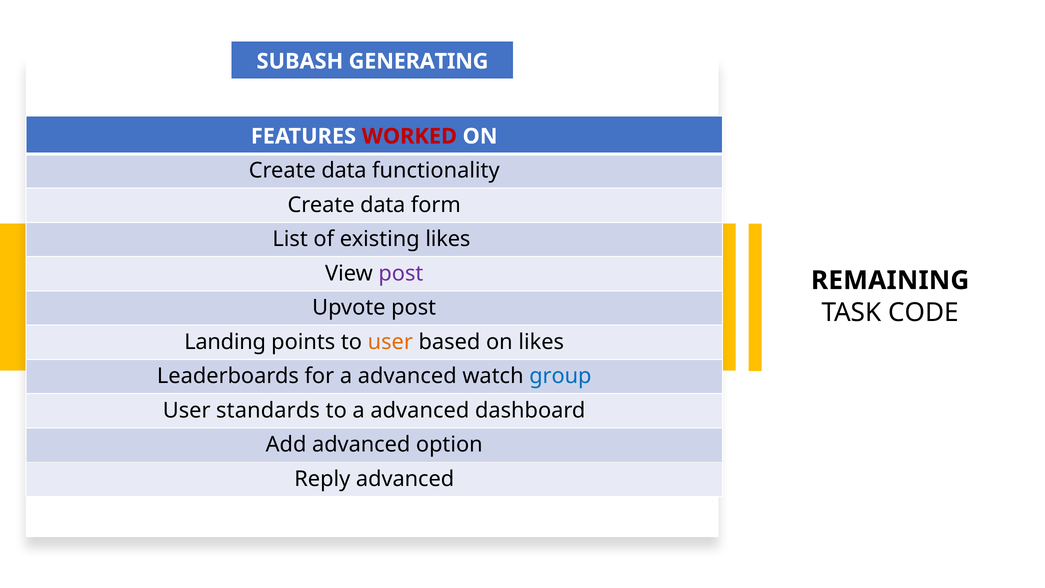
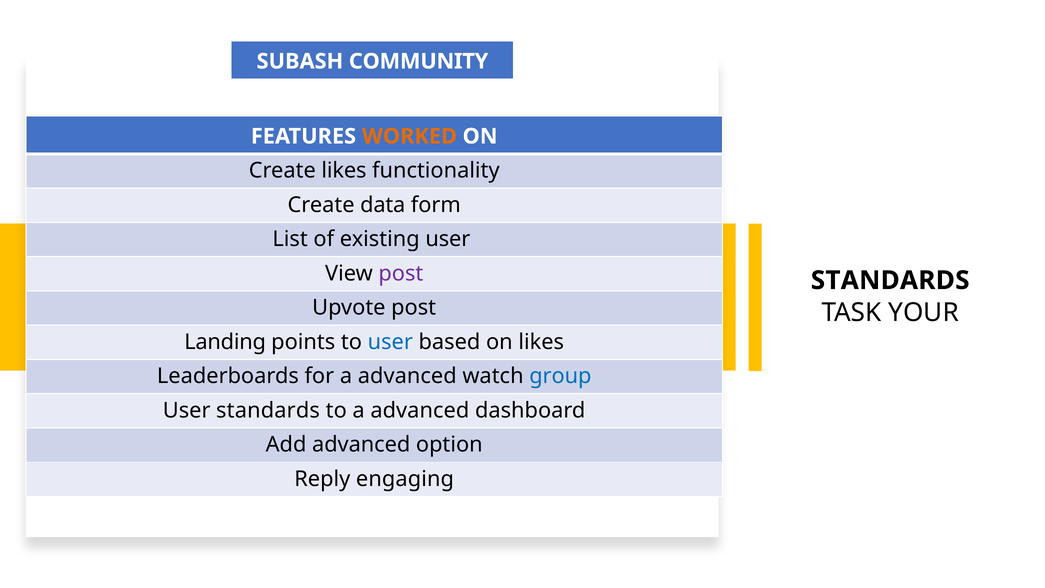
GENERATING: GENERATING -> COMMUNITY (419, 61)
WORKED colour: red -> orange (409, 136)
data: data -> likes (344, 171)
existing likes: likes -> user (448, 239)
REMAINING: REMAINING -> STANDARDS (890, 280)
CODE: CODE -> YOUR (924, 312)
user colour: orange -> blue (390, 342)
Reply advanced: advanced -> engaging (405, 479)
